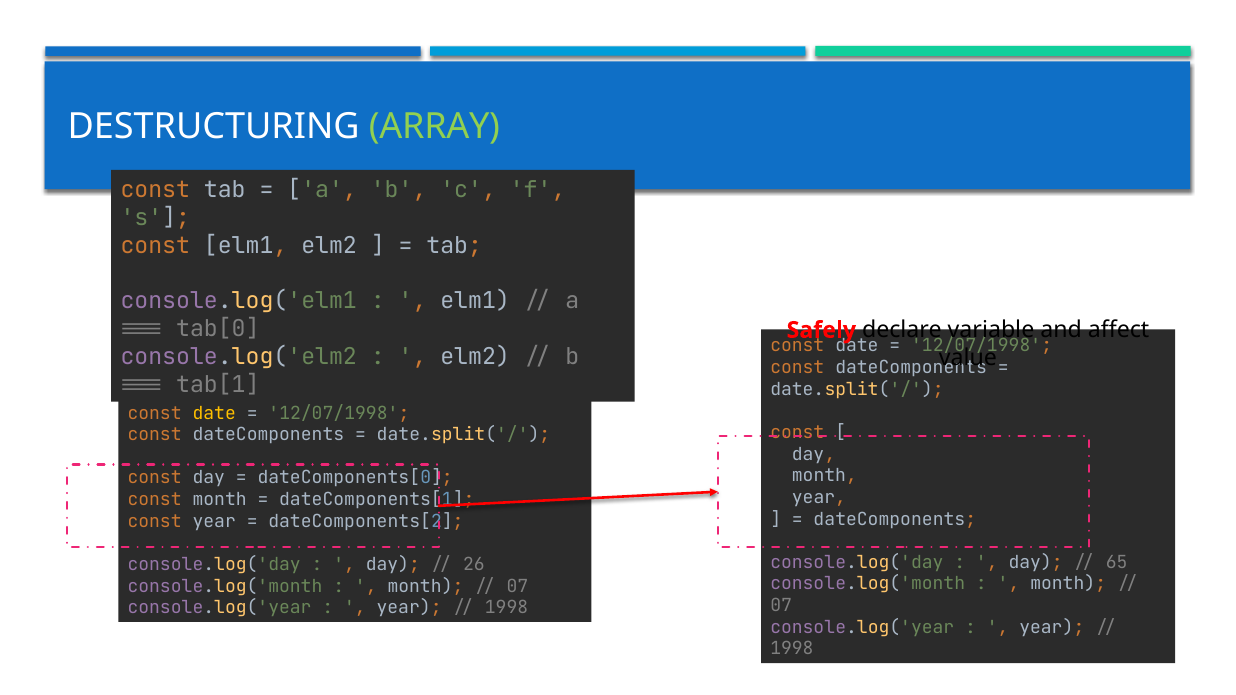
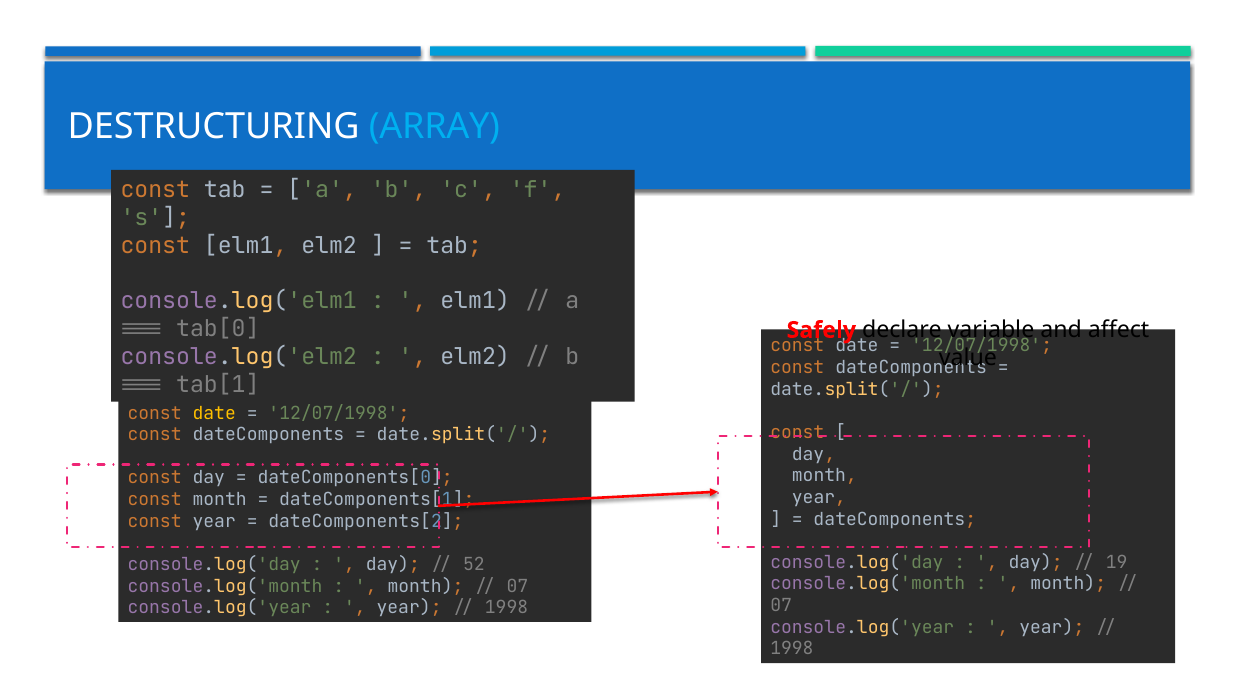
ARRAY colour: light green -> light blue (435, 127)
65: 65 -> 19 (1117, 563)
26: 26 -> 52 (474, 565)
